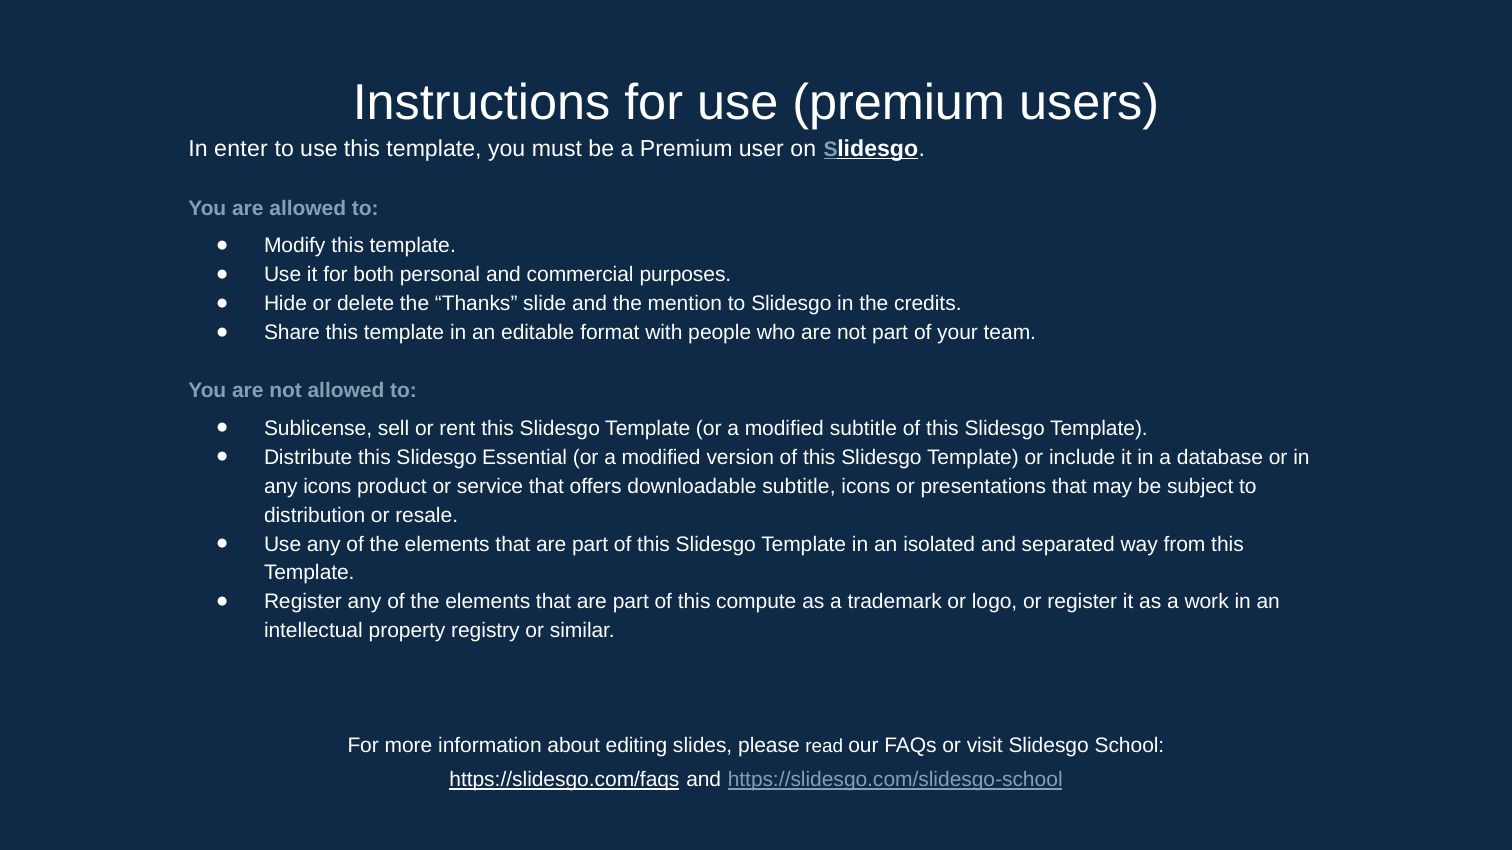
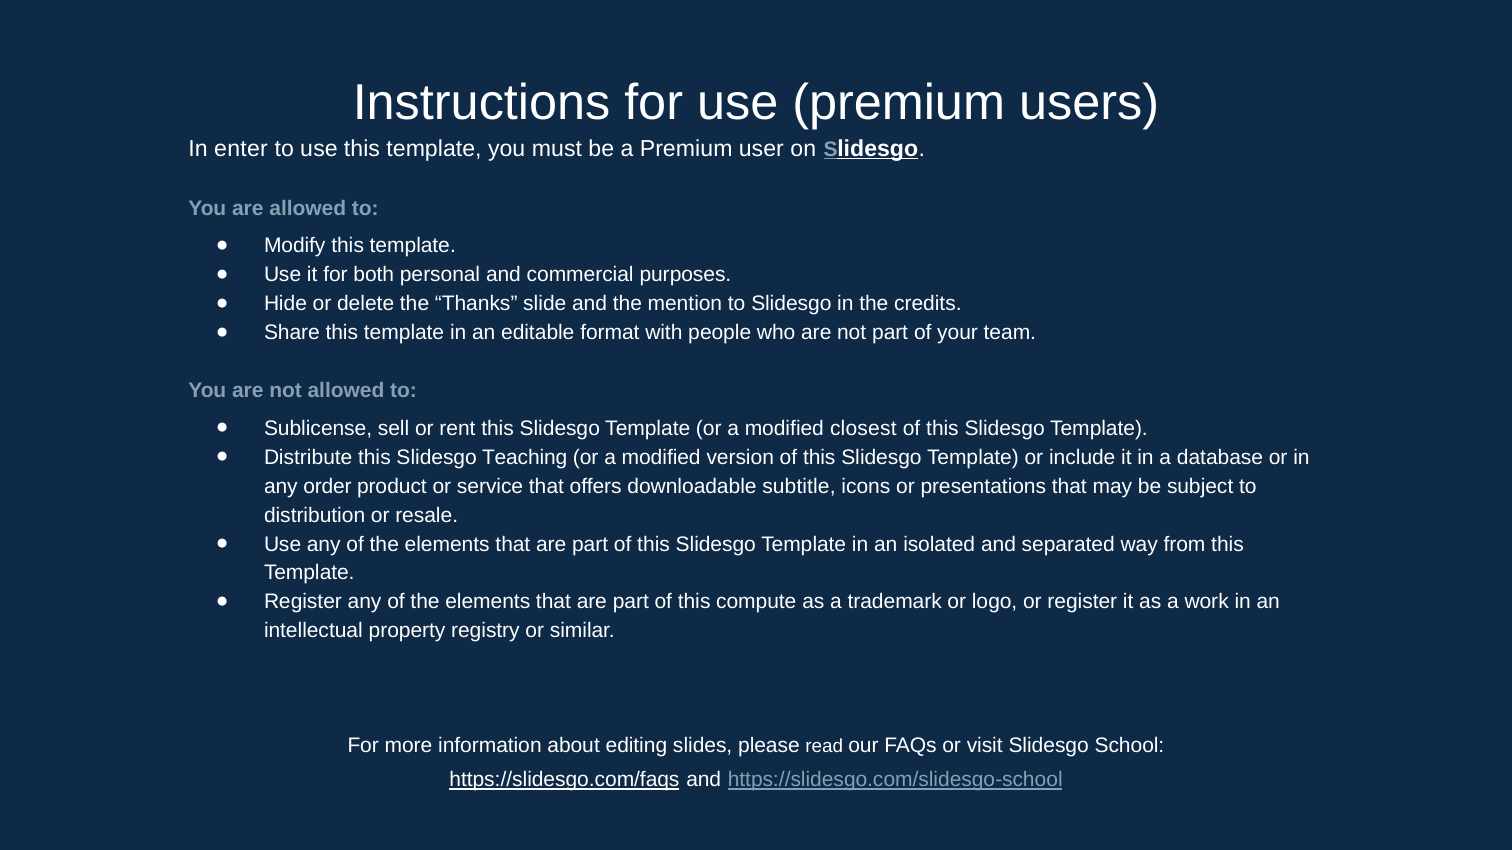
modified subtitle: subtitle -> closest (863, 428)
Essential: Essential -> Teaching (525, 457)
any icons: icons -> order (327, 486)
